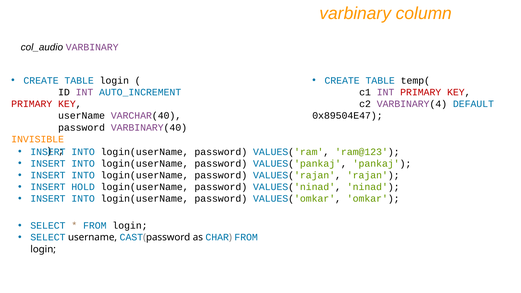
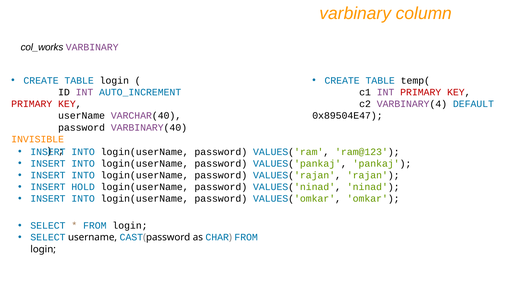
col_audio: col_audio -> col_works (42, 47)
